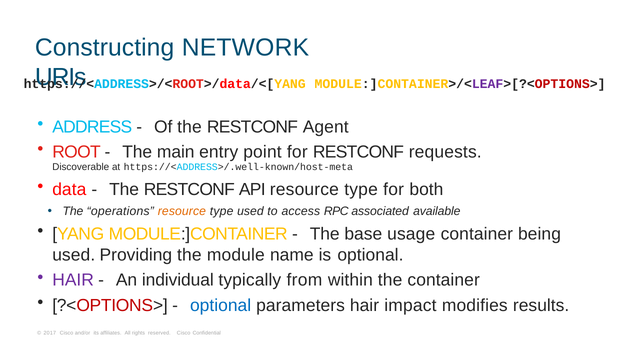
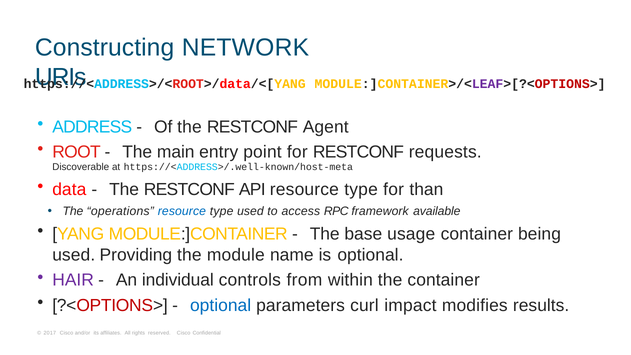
both: both -> than (426, 189)
resource colour: orange -> blue (182, 211)
associated: associated -> framework (380, 211)
typically: typically -> controls (250, 280)
parameters hair: hair -> curl (364, 305)
